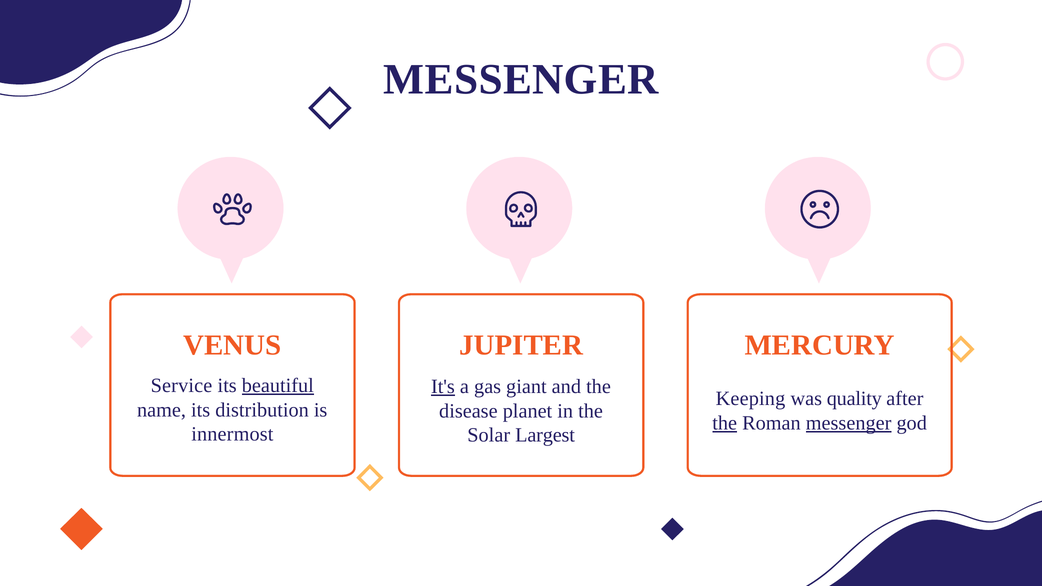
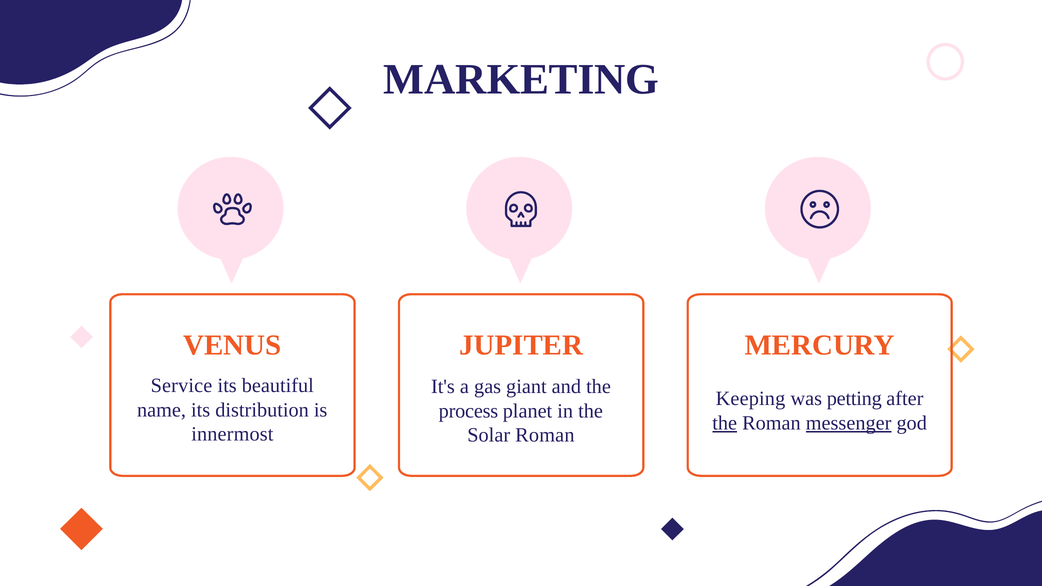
MESSENGER: MESSENGER -> MARKETING (521, 79)
beautiful underline: present -> none (278, 386)
It's underline: present -> none (443, 387)
quality: quality -> petting (854, 399)
disease: disease -> process (468, 411)
Solar Largest: Largest -> Roman (545, 435)
